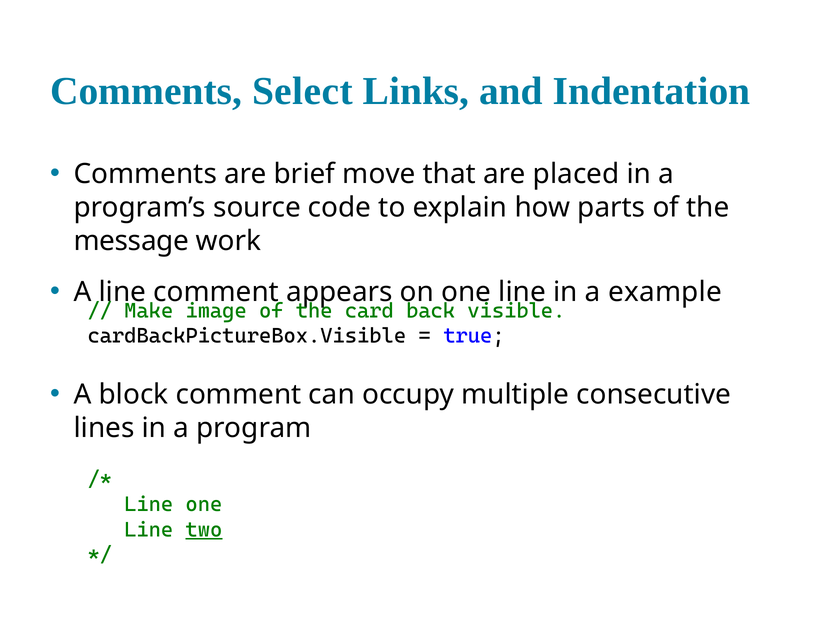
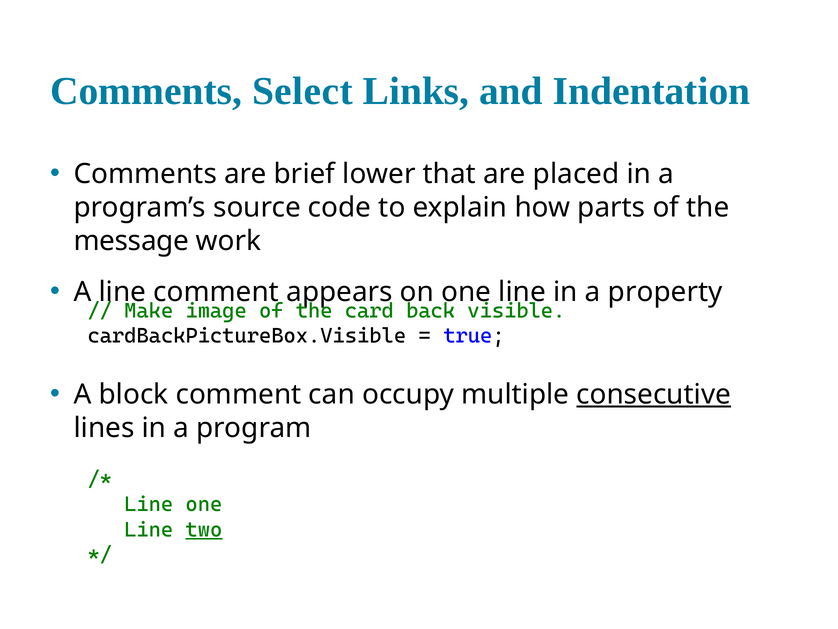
move: move -> lower (379, 174)
example: example -> property (665, 292)
consecutive underline: none -> present (654, 394)
